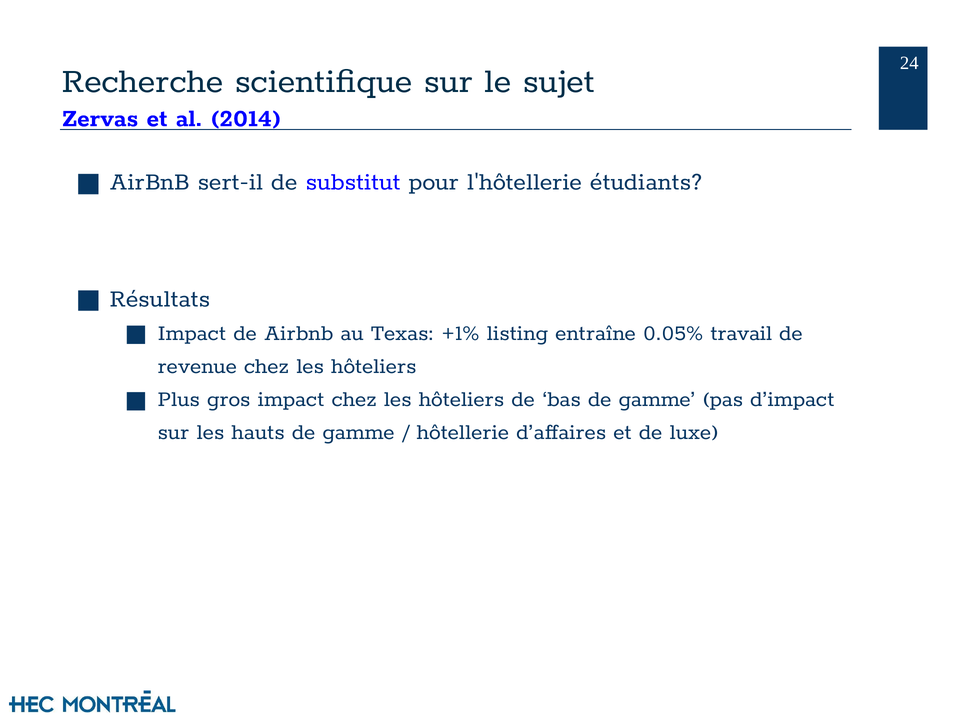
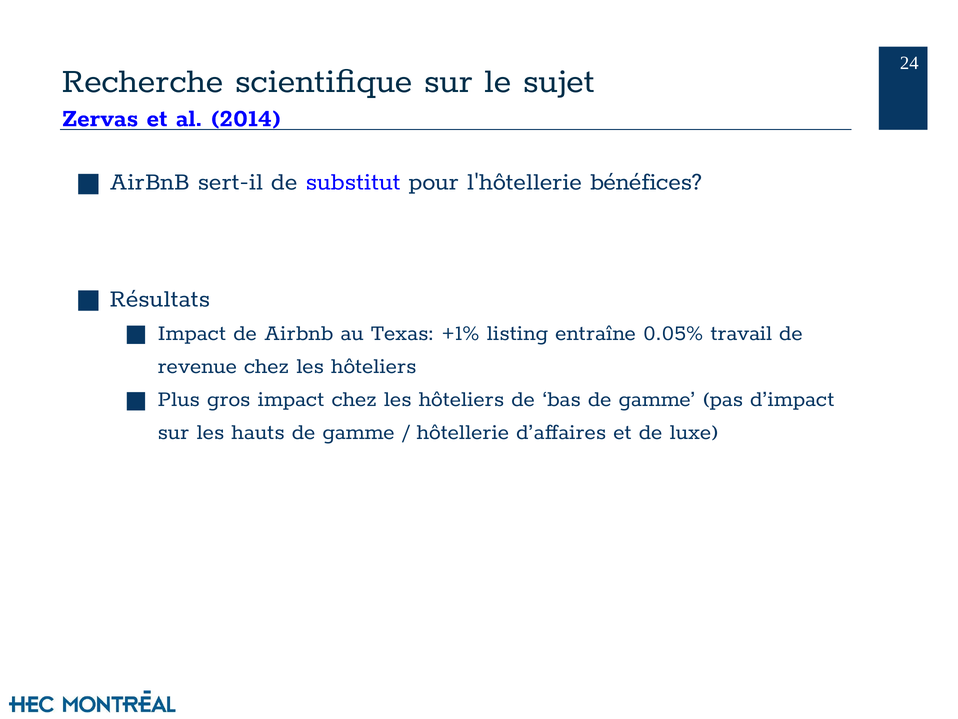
étudiants: étudiants -> bénéfices (646, 181)
